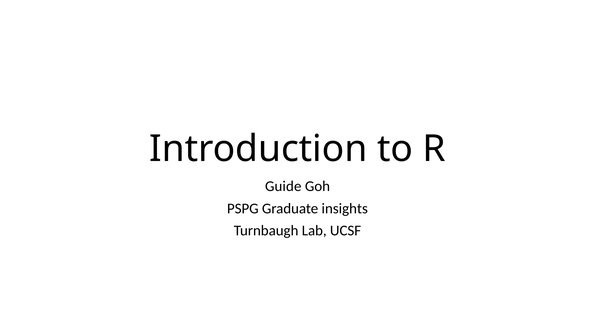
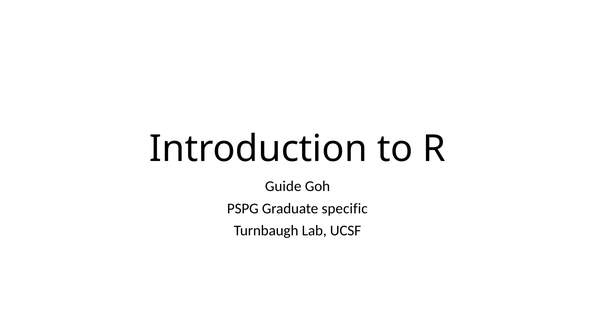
insights: insights -> specific (345, 208)
